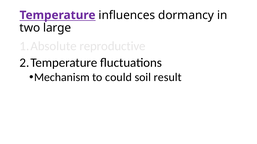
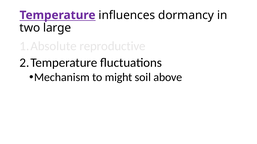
could: could -> might (119, 78)
result: result -> above (168, 78)
